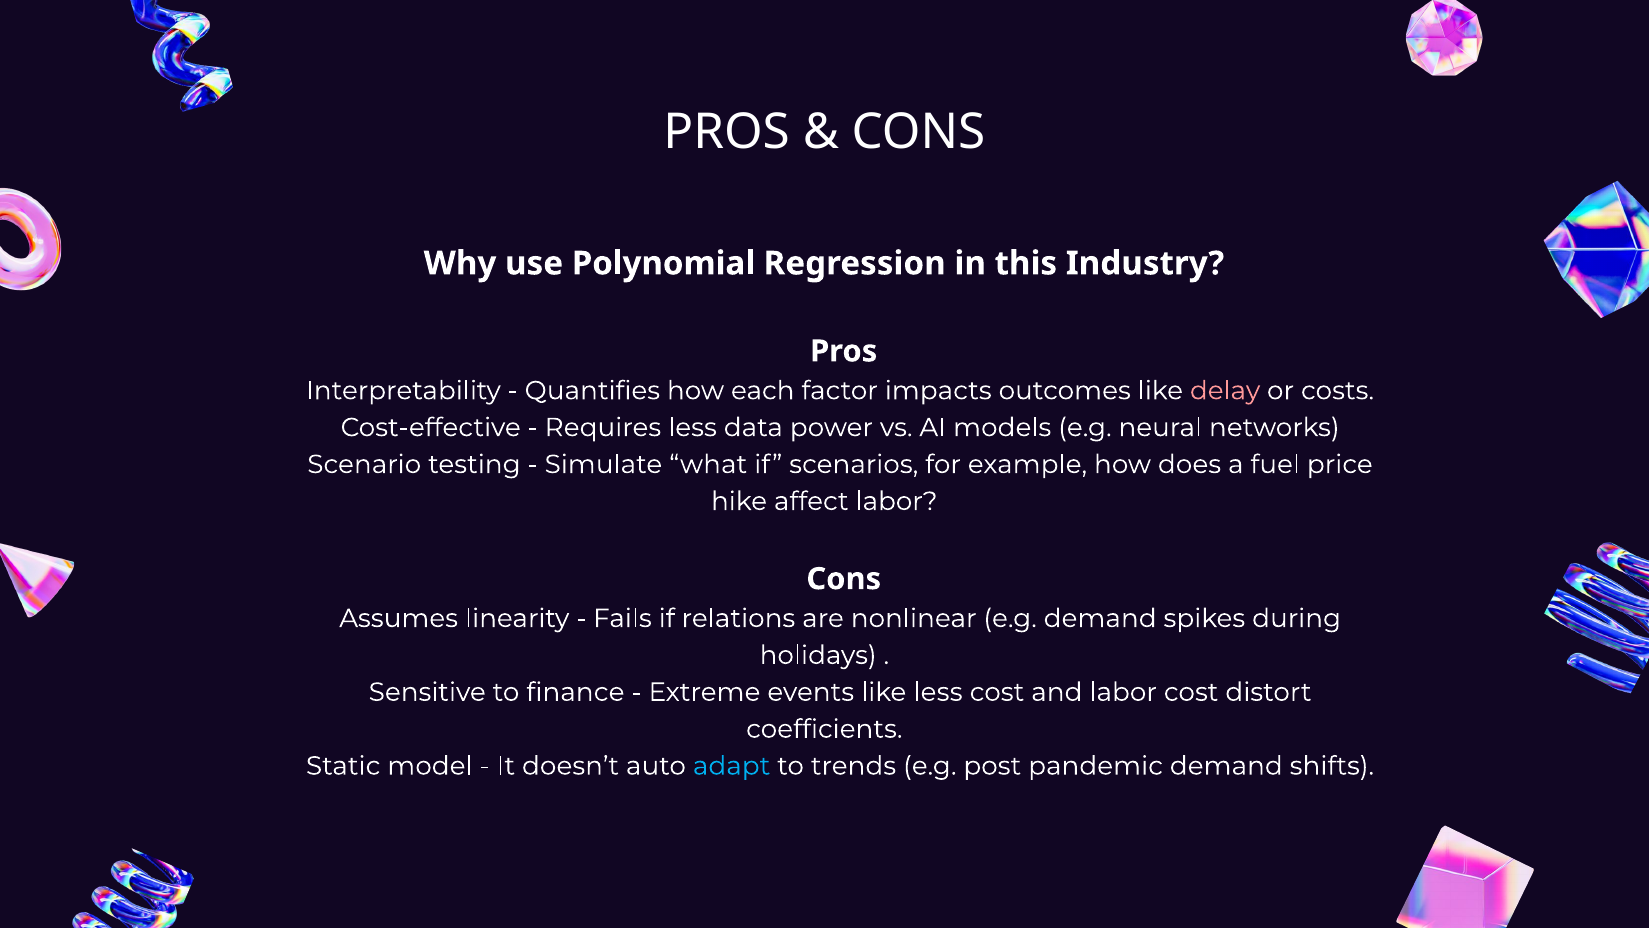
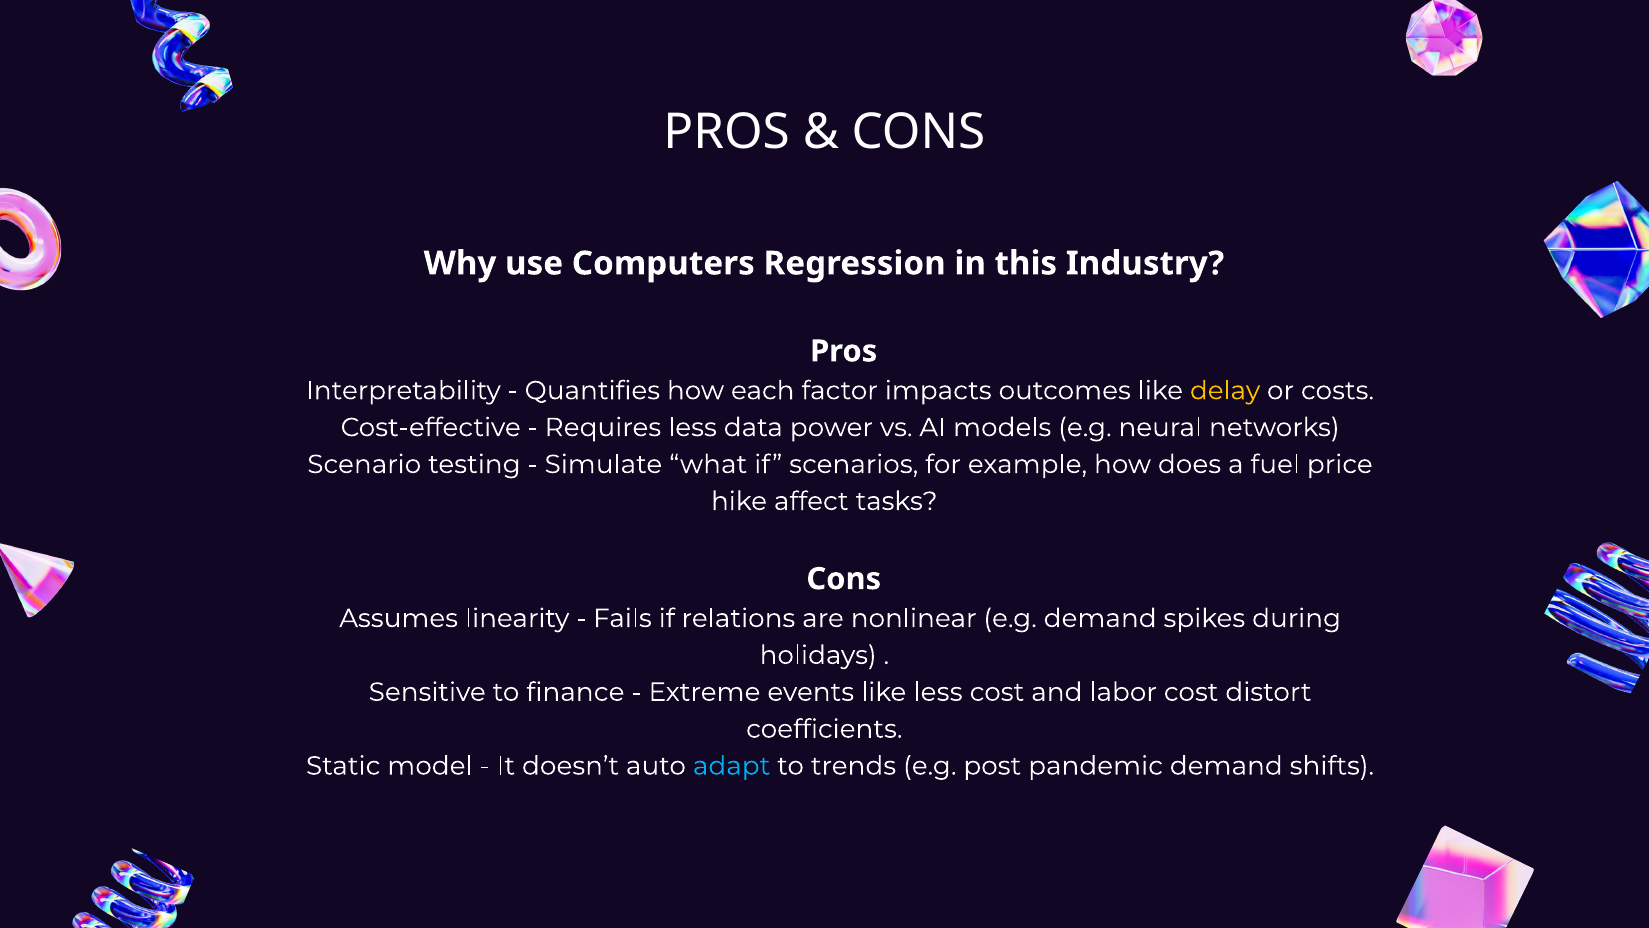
Polynomial: Polynomial -> Computers (663, 263)
delay colour: pink -> yellow (1225, 390)
affect labor: labor -> tasks (897, 501)
